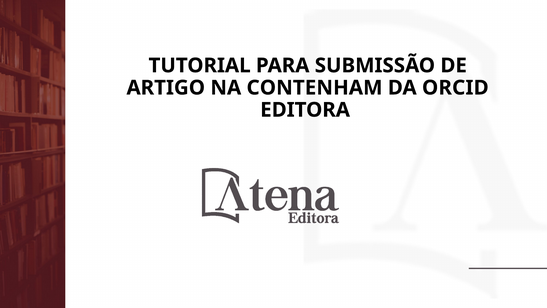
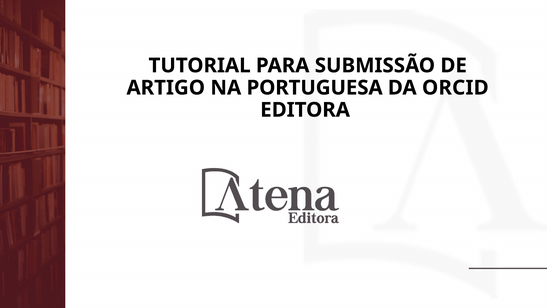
CONTENHAM: CONTENHAM -> PORTUGUESA (315, 88)
